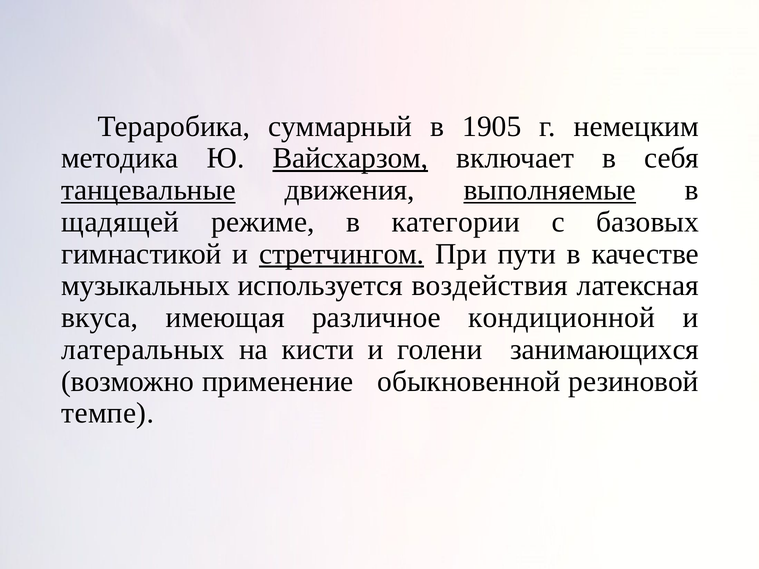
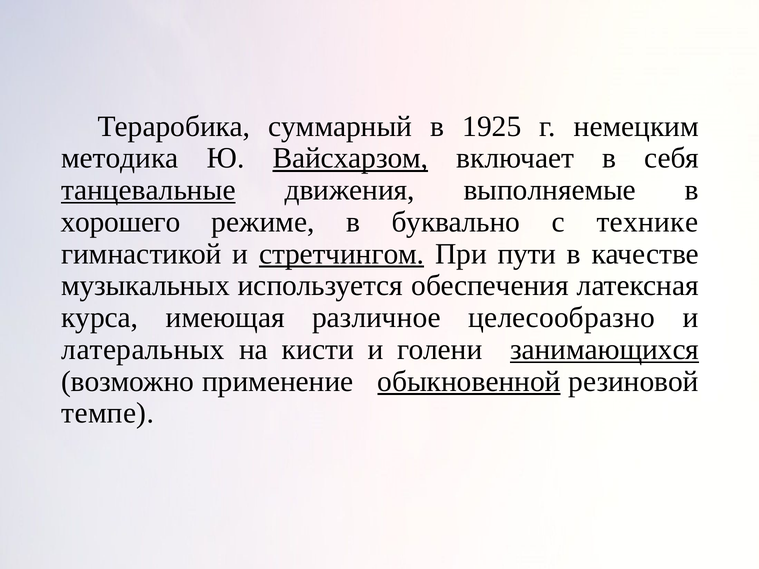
1905: 1905 -> 1925 (492, 126)
выполняемые underline: present -> none (550, 190)
щадящей: щадящей -> хорошего (121, 222)
категории: категории -> буквально (456, 222)
базовых: базовых -> технике (647, 222)
воздействия: воздействия -> обеспечения (490, 286)
вкуса: вкуса -> курса (100, 318)
кондиционной: кондиционной -> целесообразно (562, 318)
занимающихся underline: none -> present (605, 350)
обыкновенной underline: none -> present (469, 382)
